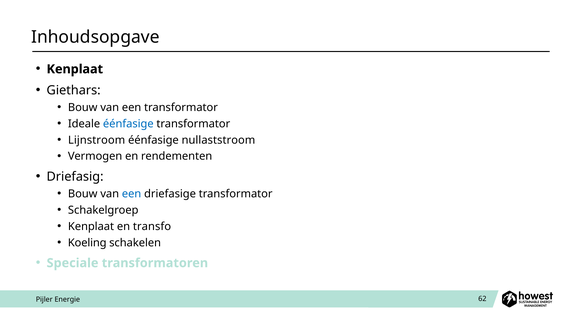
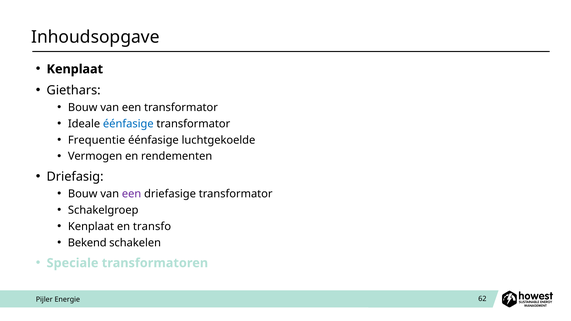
Lijnstroom: Lijnstroom -> Frequentie (97, 140)
nullaststroom: nullaststroom -> luchtgekoelde (218, 140)
een colour: blue -> purple (132, 194)
Koeling: Koeling -> Bekend (87, 243)
